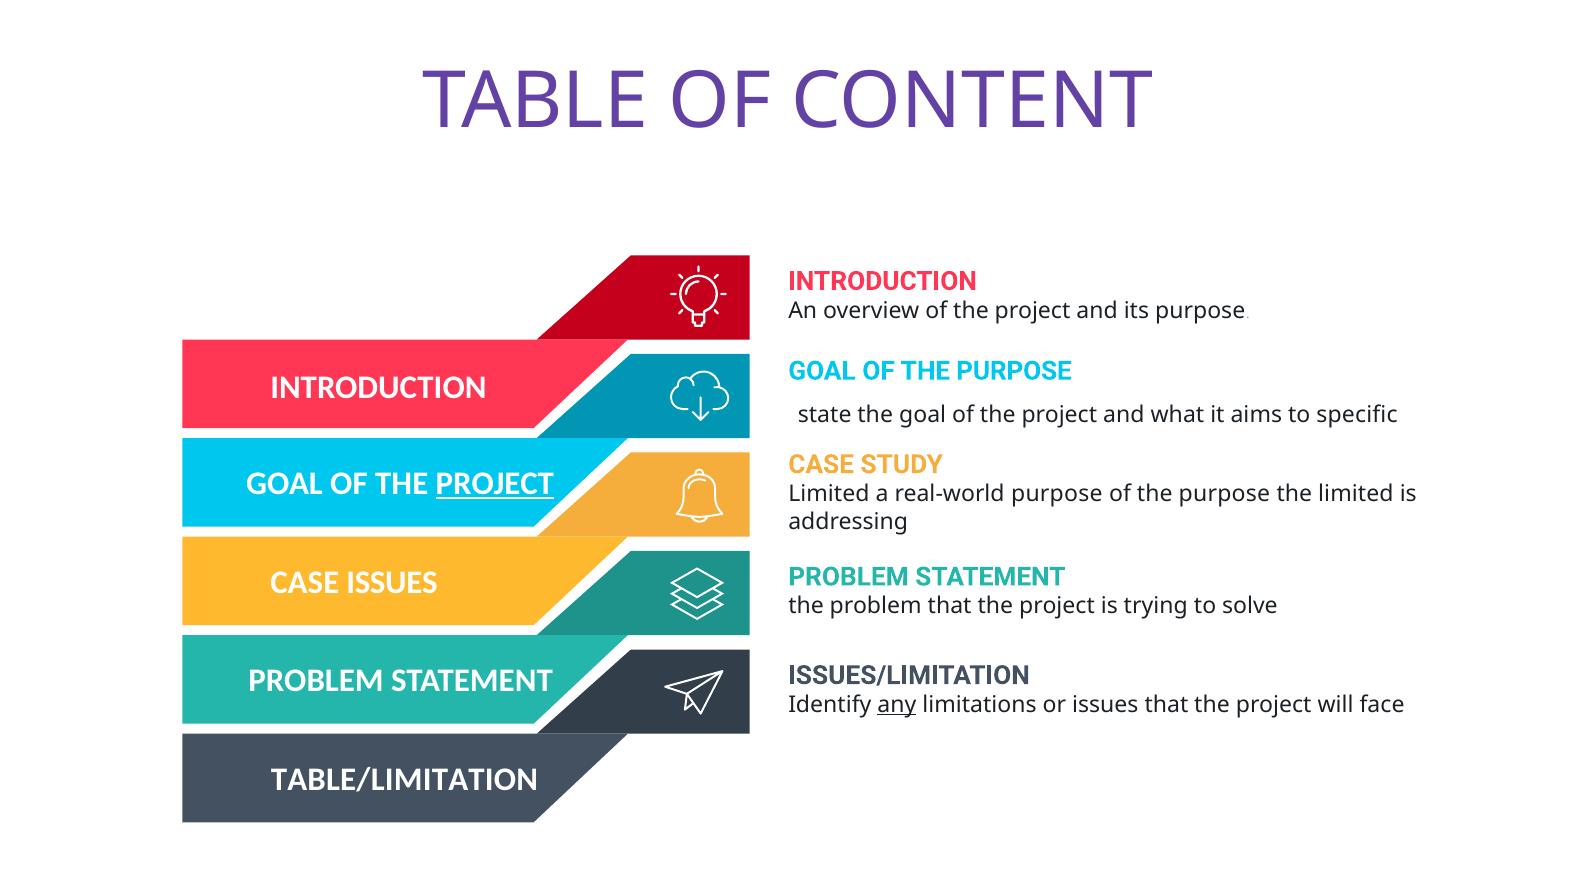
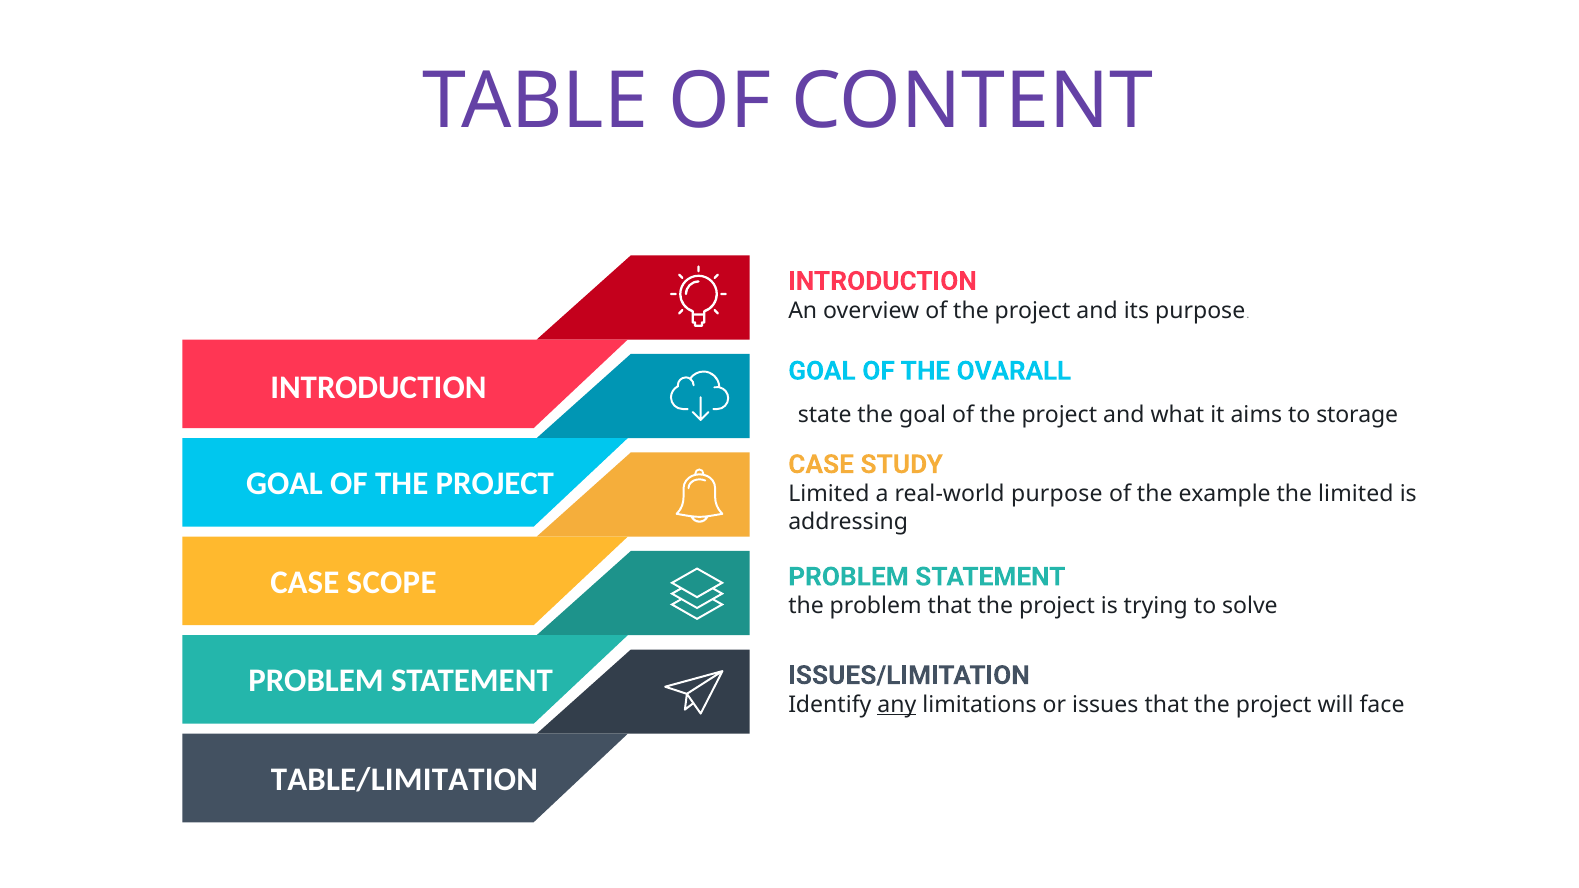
GOAL OF THE PURPOSE: PURPOSE -> OVARALL (1014, 371)
specific: specific -> storage (1357, 415)
PROJECT underline: present -> none (495, 484)
purpose: purpose -> example (1225, 494)
CASE ISSUES: ISSUES -> SCOPE (392, 583)
